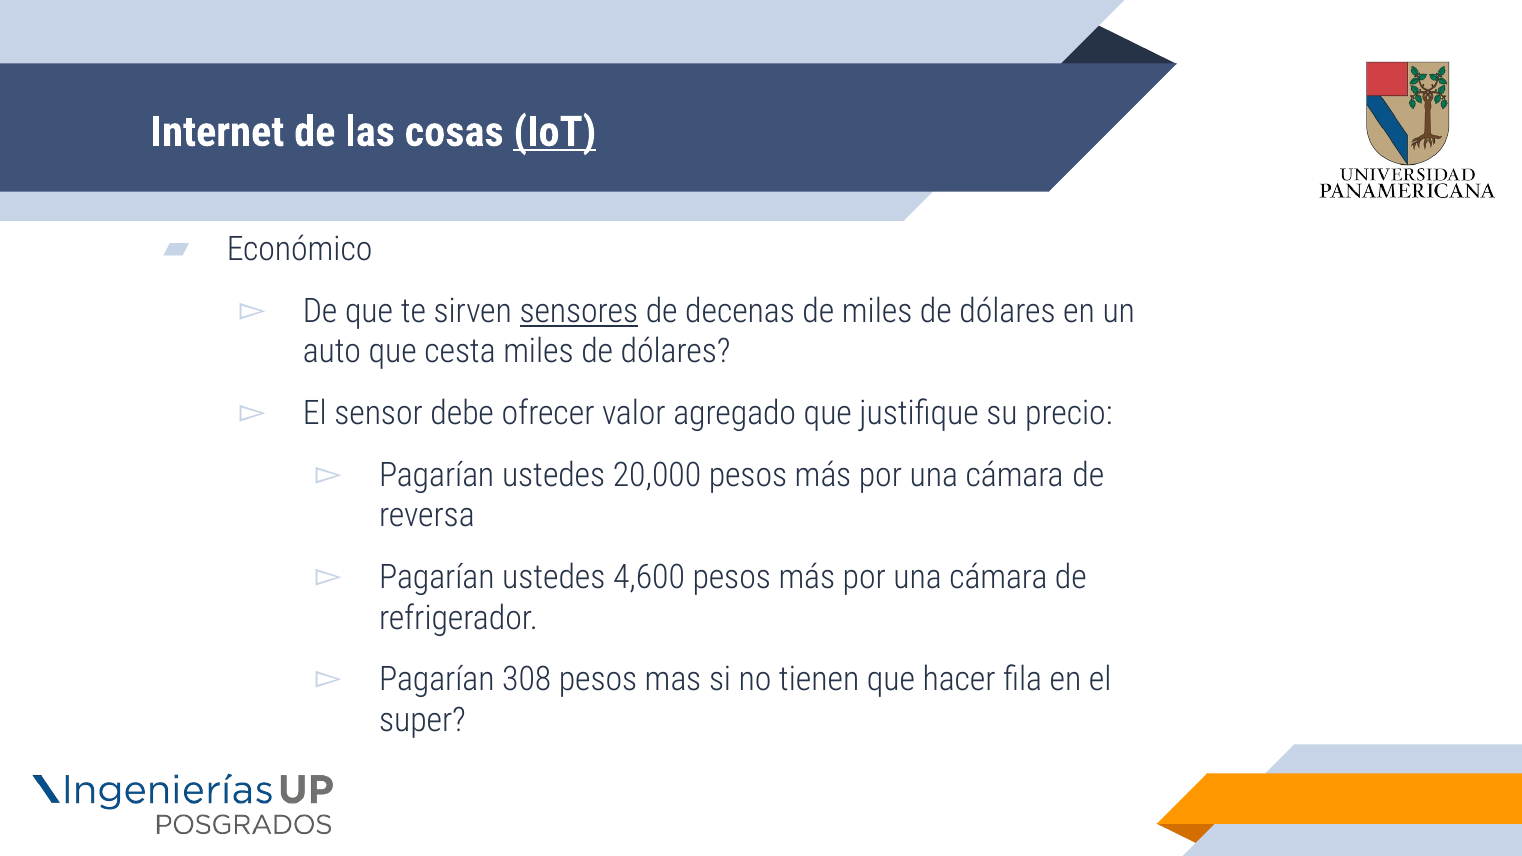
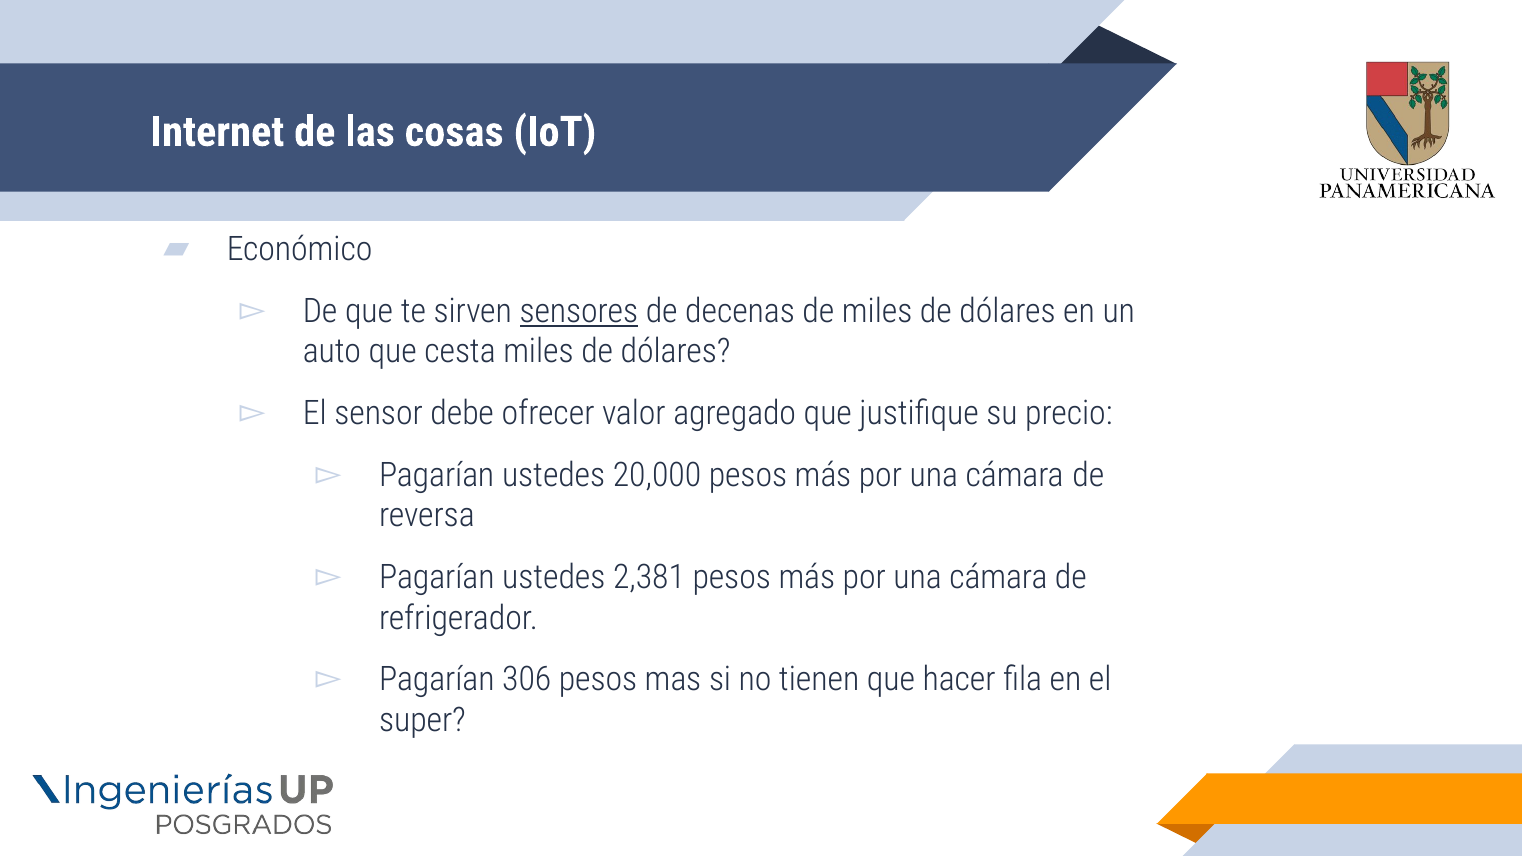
IoT underline: present -> none (555, 132)
4,600: 4,600 -> 2,381 (649, 578)
308: 308 -> 306 (527, 680)
